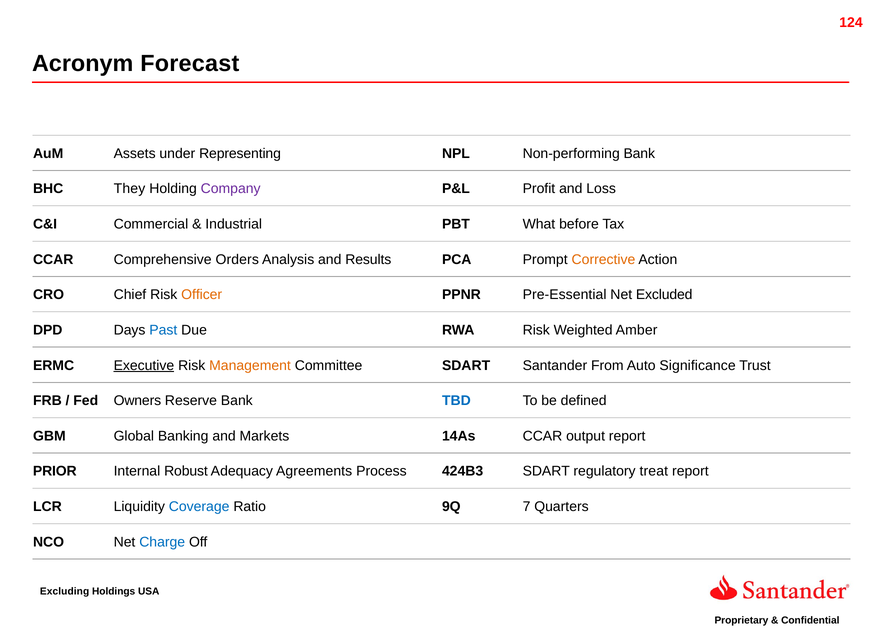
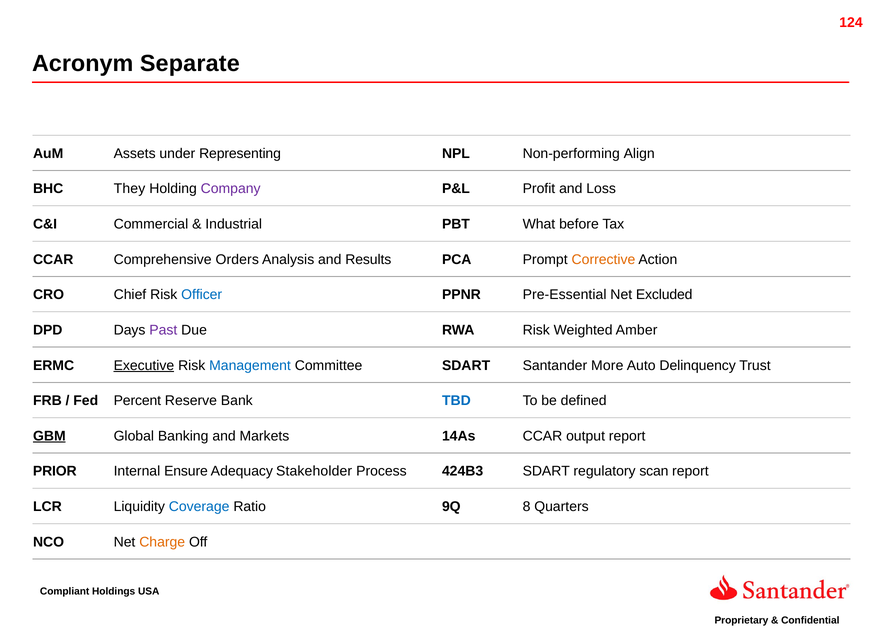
Forecast: Forecast -> Separate (190, 63)
Non-performing Bank: Bank -> Align (639, 153)
Officer colour: orange -> blue (202, 295)
Past colour: blue -> purple (163, 330)
Management colour: orange -> blue (250, 365)
From: From -> More (607, 365)
Significance: Significance -> Delinquency (698, 365)
Owners: Owners -> Percent (137, 400)
GBM underline: none -> present (49, 436)
Robust: Robust -> Ensure (186, 471)
Agreements: Agreements -> Stakeholder (314, 471)
treat: treat -> scan (654, 471)
7: 7 -> 8 (527, 506)
Charge colour: blue -> orange (162, 542)
Excluding: Excluding -> Compliant (65, 591)
